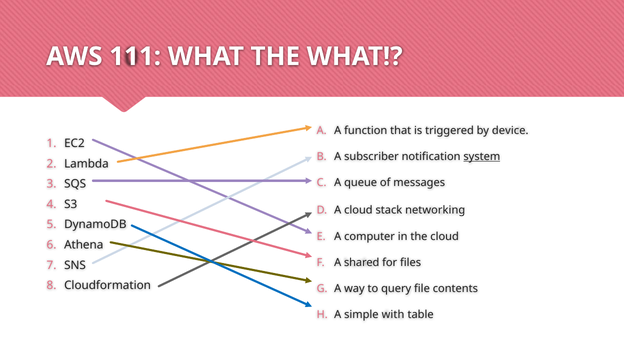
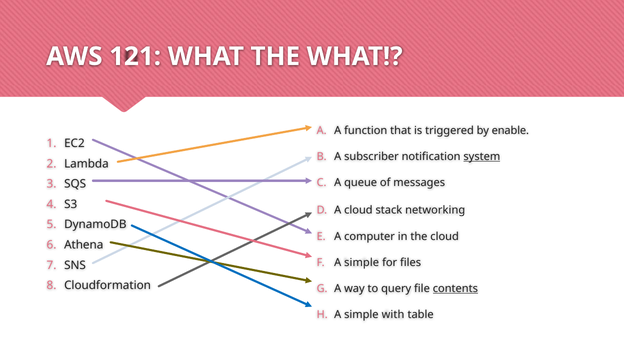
111: 111 -> 121 (135, 56)
device: device -> enable (510, 130)
shared: shared -> simple (362, 263)
contents underline: none -> present (455, 289)
